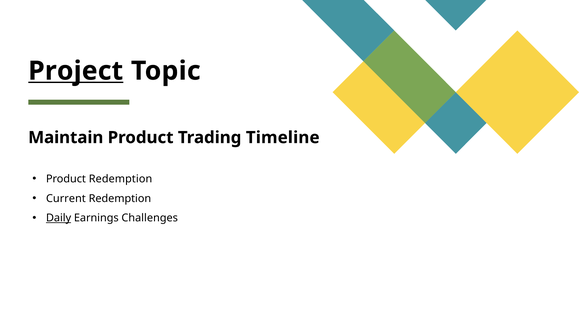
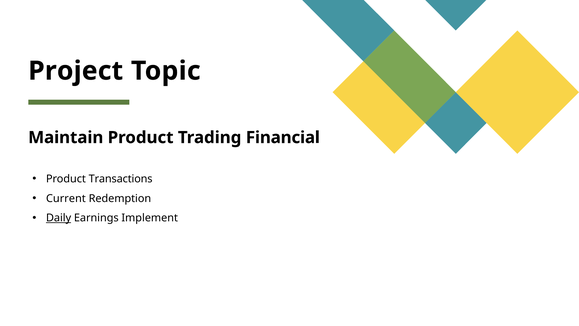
Project underline: present -> none (76, 71)
Timeline: Timeline -> Financial (283, 137)
Product Redemption: Redemption -> Transactions (121, 179)
Challenges: Challenges -> Implement (150, 218)
